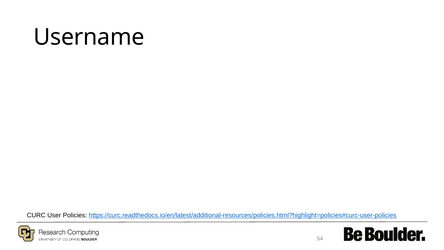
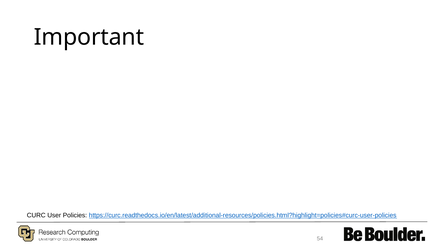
Username: Username -> Important (89, 37)
